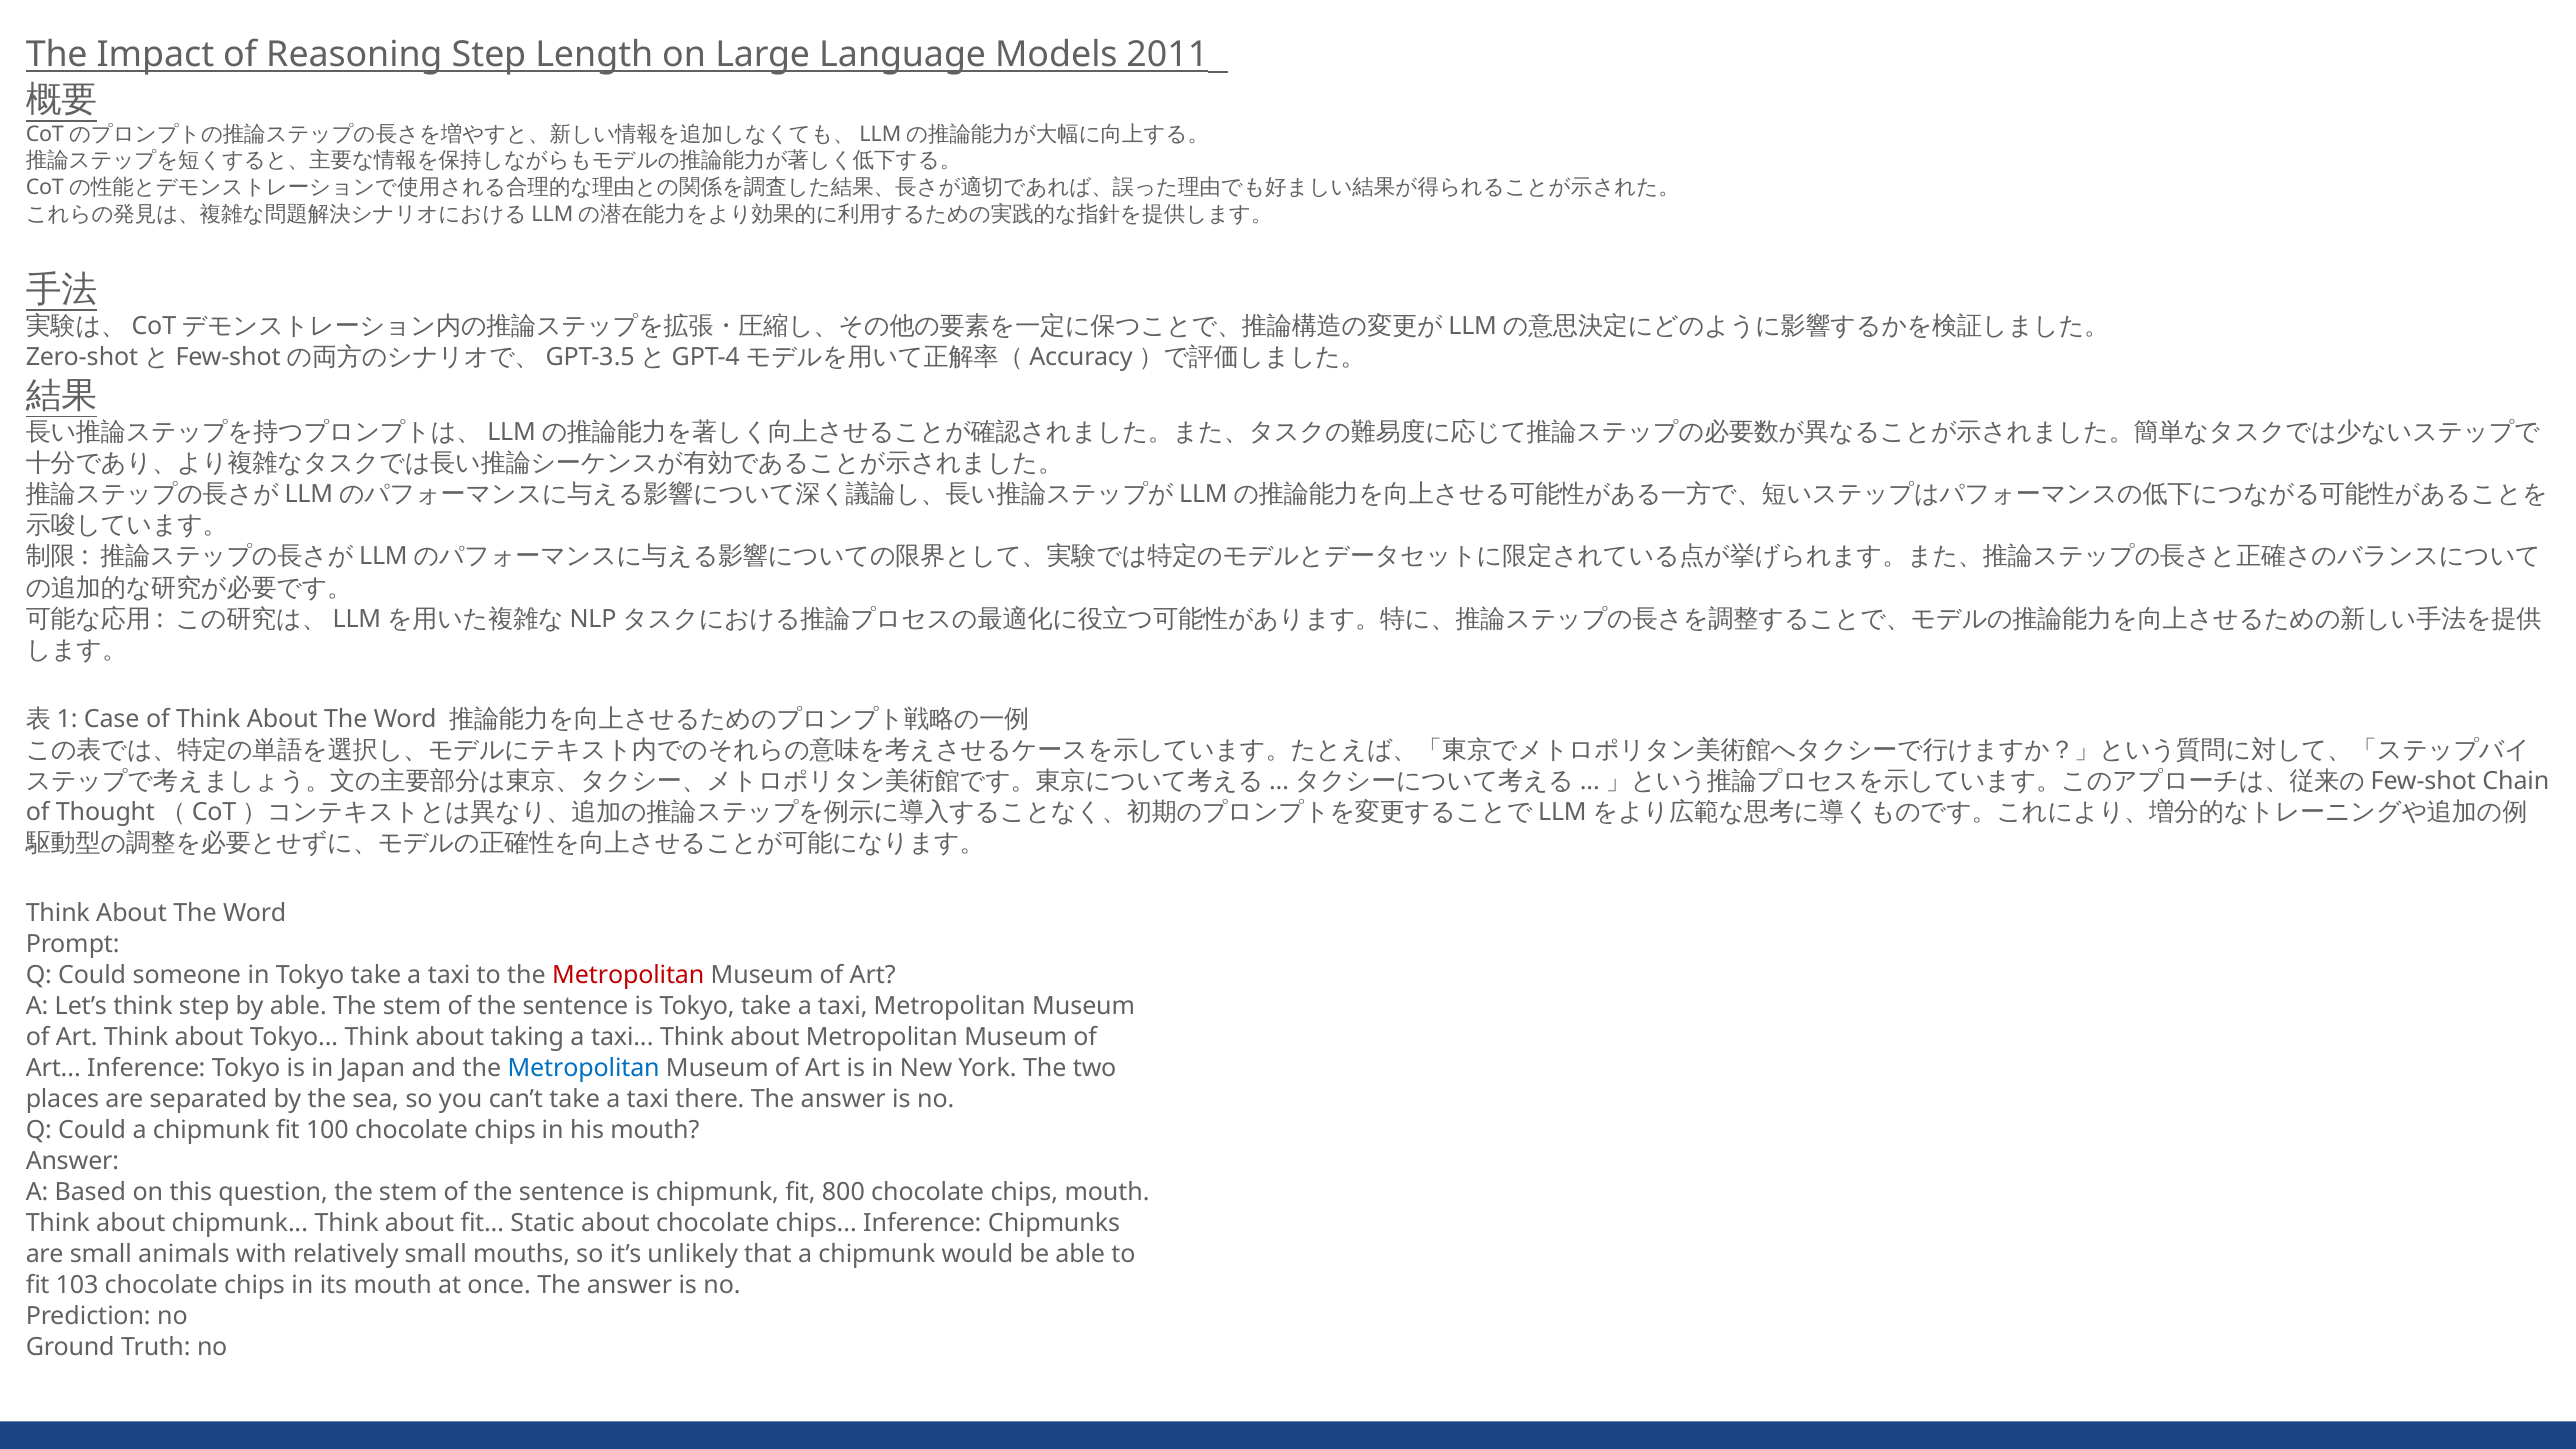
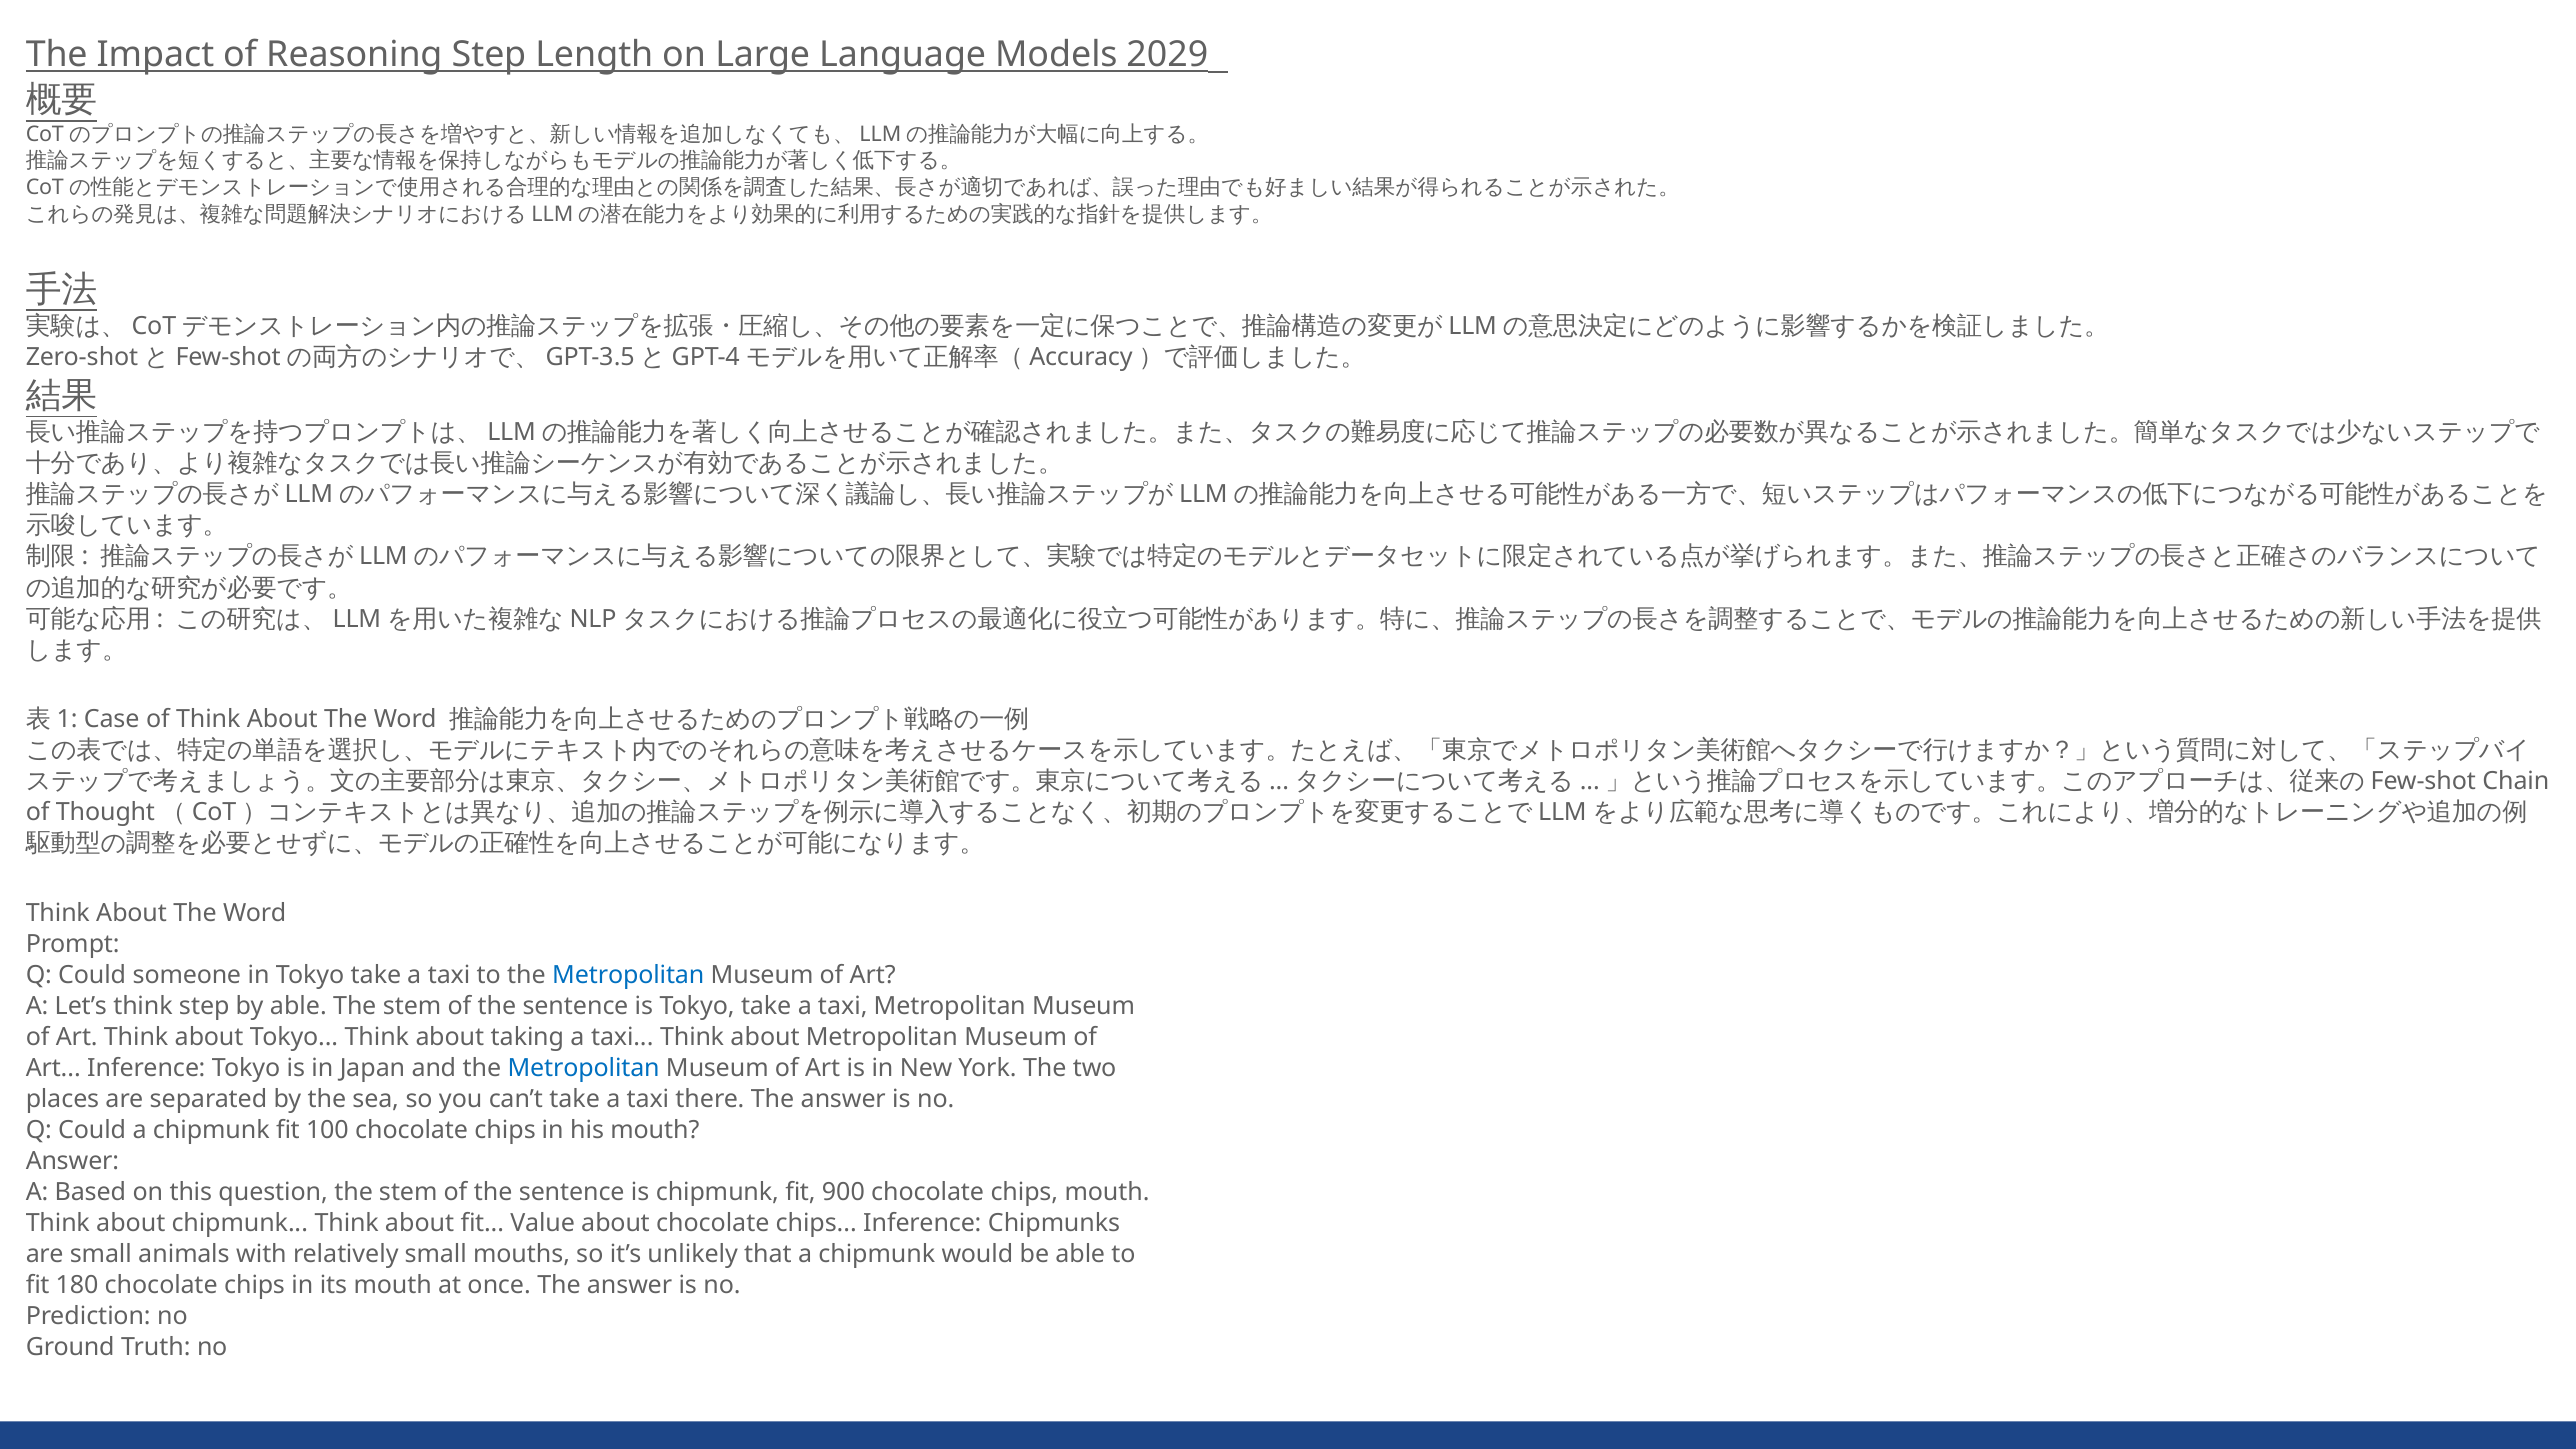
2011: 2011 -> 2029 (1167, 55)
Metropolitan colour: red -> blue (628, 975)
800: 800 -> 900 (843, 1192)
Static: Static -> Value (543, 1223)
103: 103 -> 180 (77, 1286)
